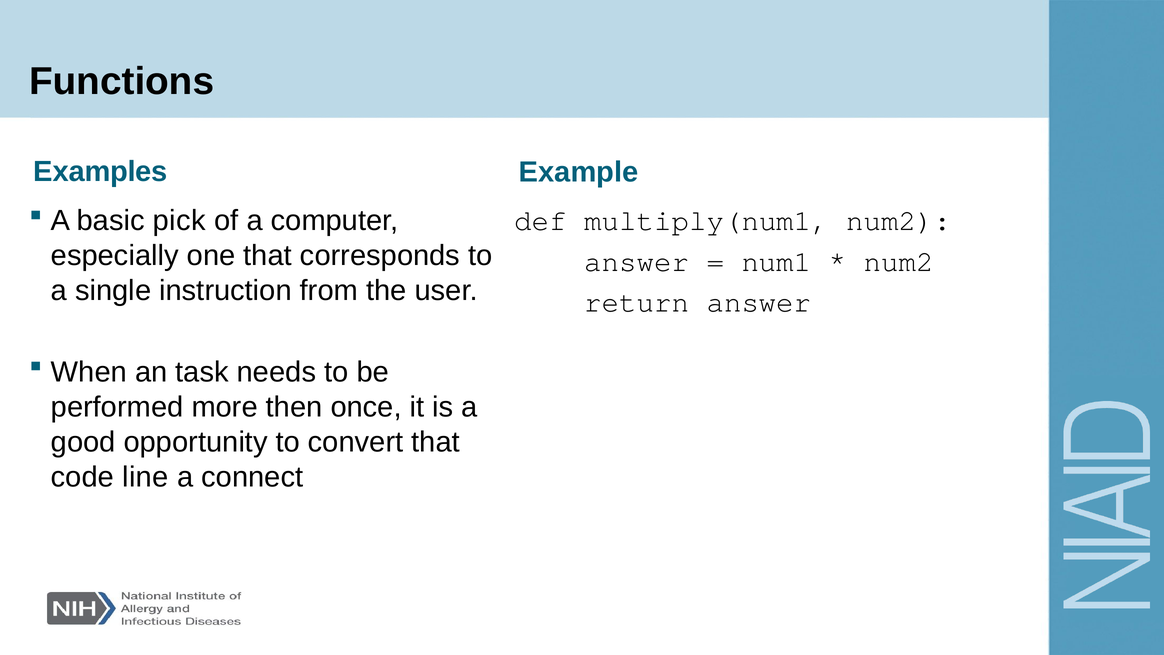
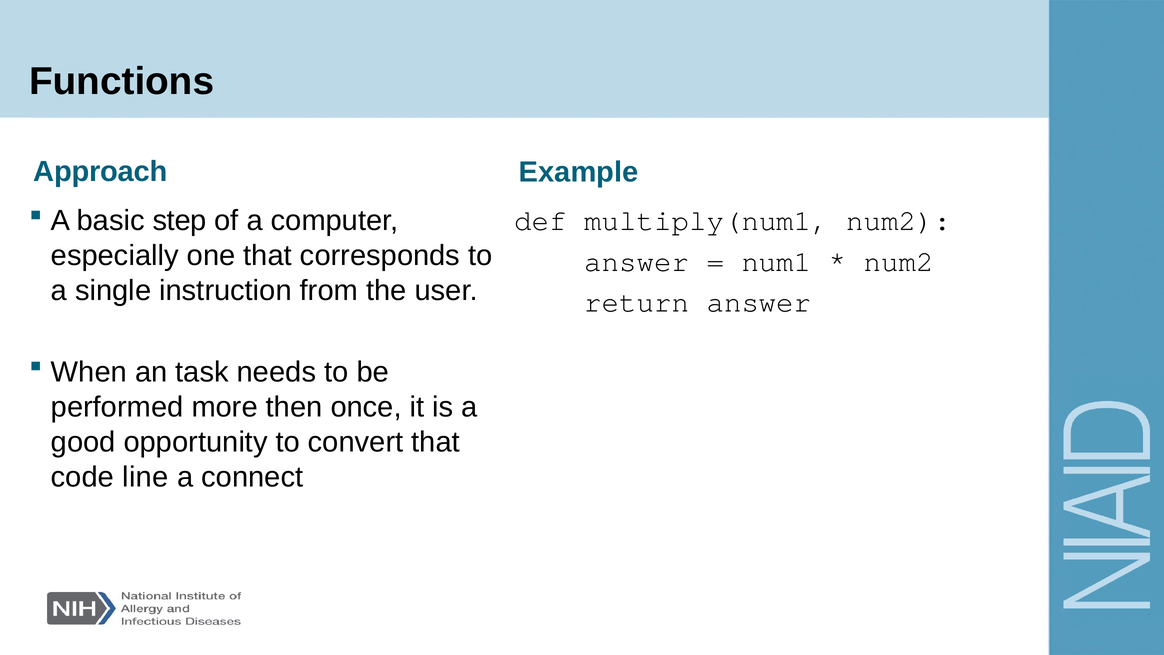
Examples: Examples -> Approach (101, 172)
pick: pick -> step (180, 221)
